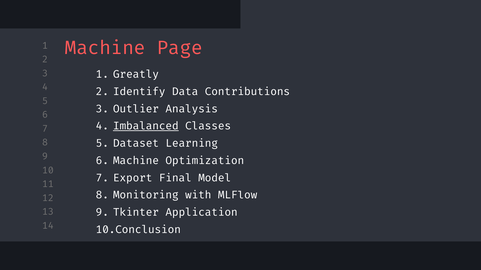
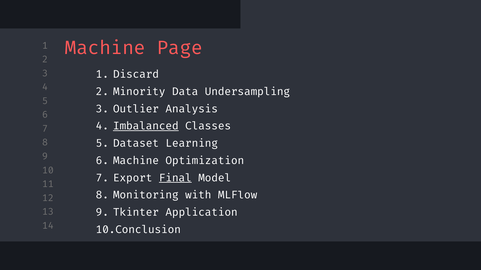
Greatly: Greatly -> Discard (136, 74)
Identify: Identify -> Minority (139, 92)
Contributions: Contributions -> Undersampling (247, 92)
Final underline: none -> present (175, 178)
